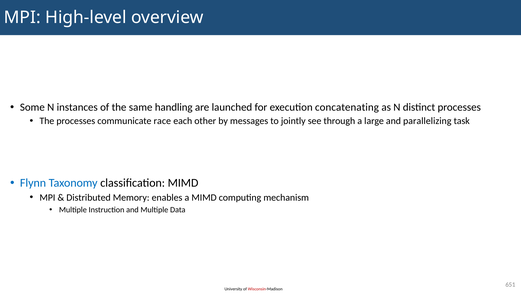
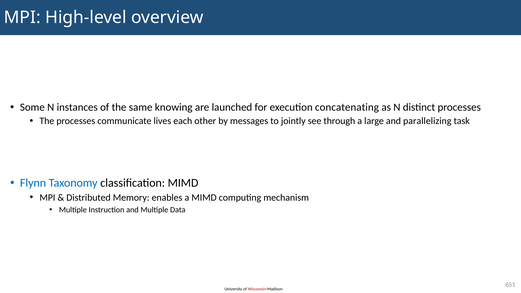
handling: handling -> knowing (174, 107)
race: race -> lives (162, 121)
